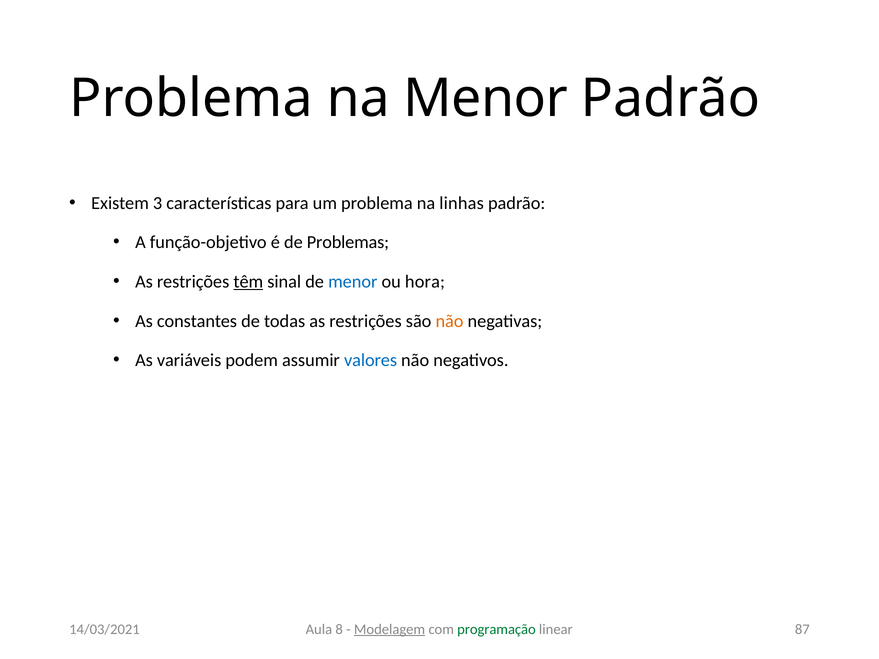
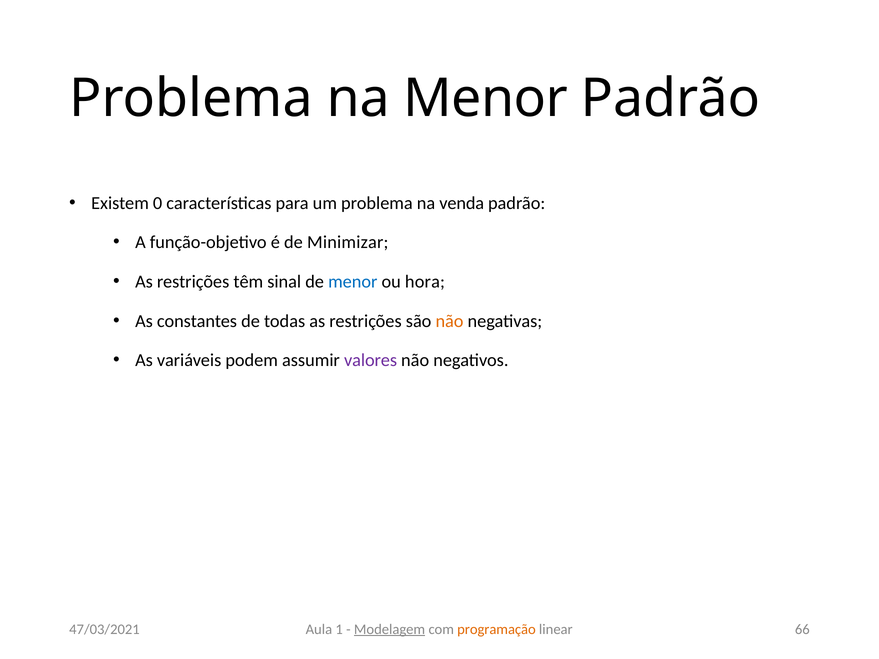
3: 3 -> 0 (158, 203)
linhas: linhas -> venda (462, 203)
Problemas: Problemas -> Minimizar (348, 242)
têm underline: present -> none (248, 282)
valores colour: blue -> purple (371, 361)
8: 8 -> 1 (339, 629)
programação colour: green -> orange (496, 629)
87: 87 -> 66 (802, 629)
14/03/2021: 14/03/2021 -> 47/03/2021 (104, 630)
